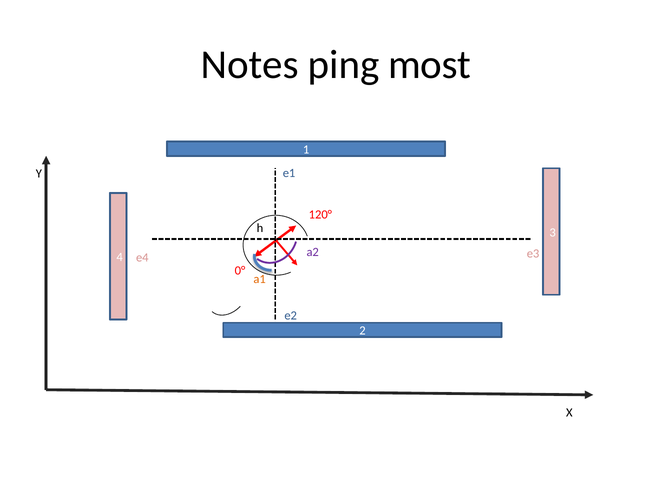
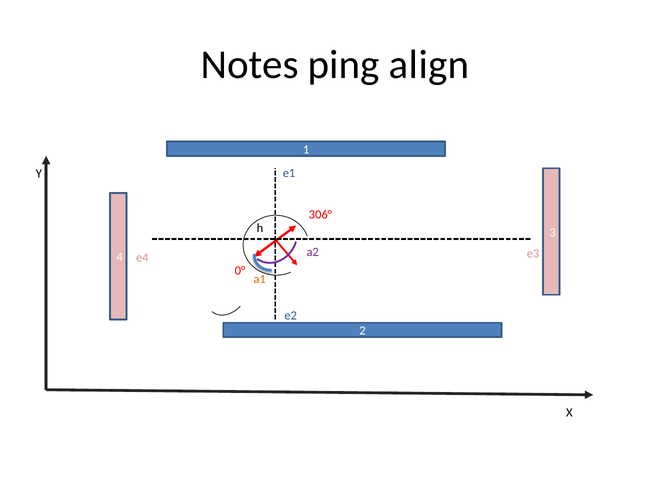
most: most -> align (429, 65)
120°: 120° -> 306° (320, 215)
